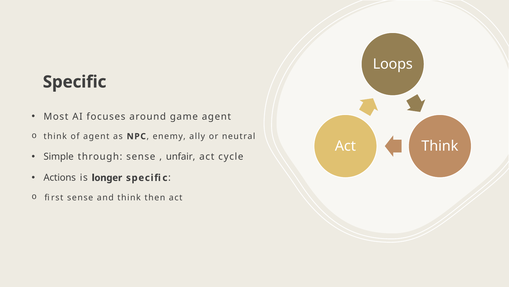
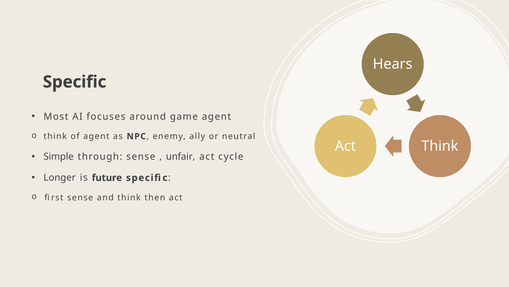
Loops: Loops -> Hears (393, 64)
Actions: Actions -> Longer (60, 177)
longer: longer -> future (107, 177)
